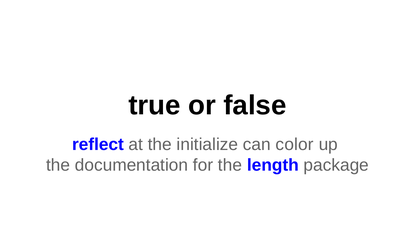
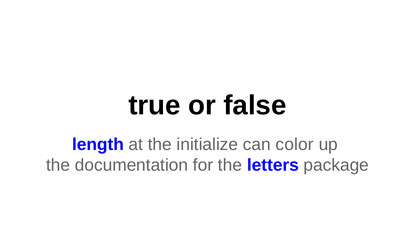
reflect: reflect -> length (98, 145)
length: length -> letters (273, 165)
